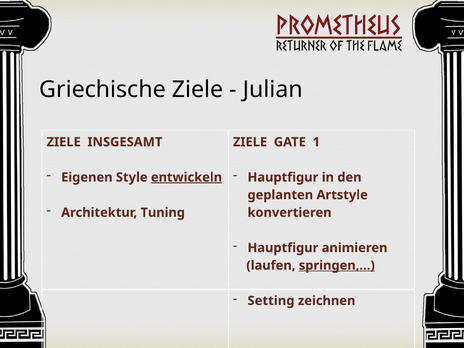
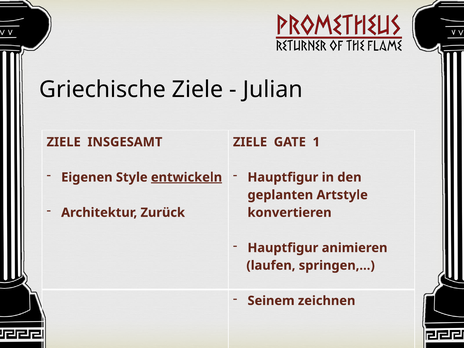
Tuning: Tuning -> Zurück (163, 213)
springen,… underline: present -> none (337, 265)
Setting: Setting -> Seinem (271, 301)
